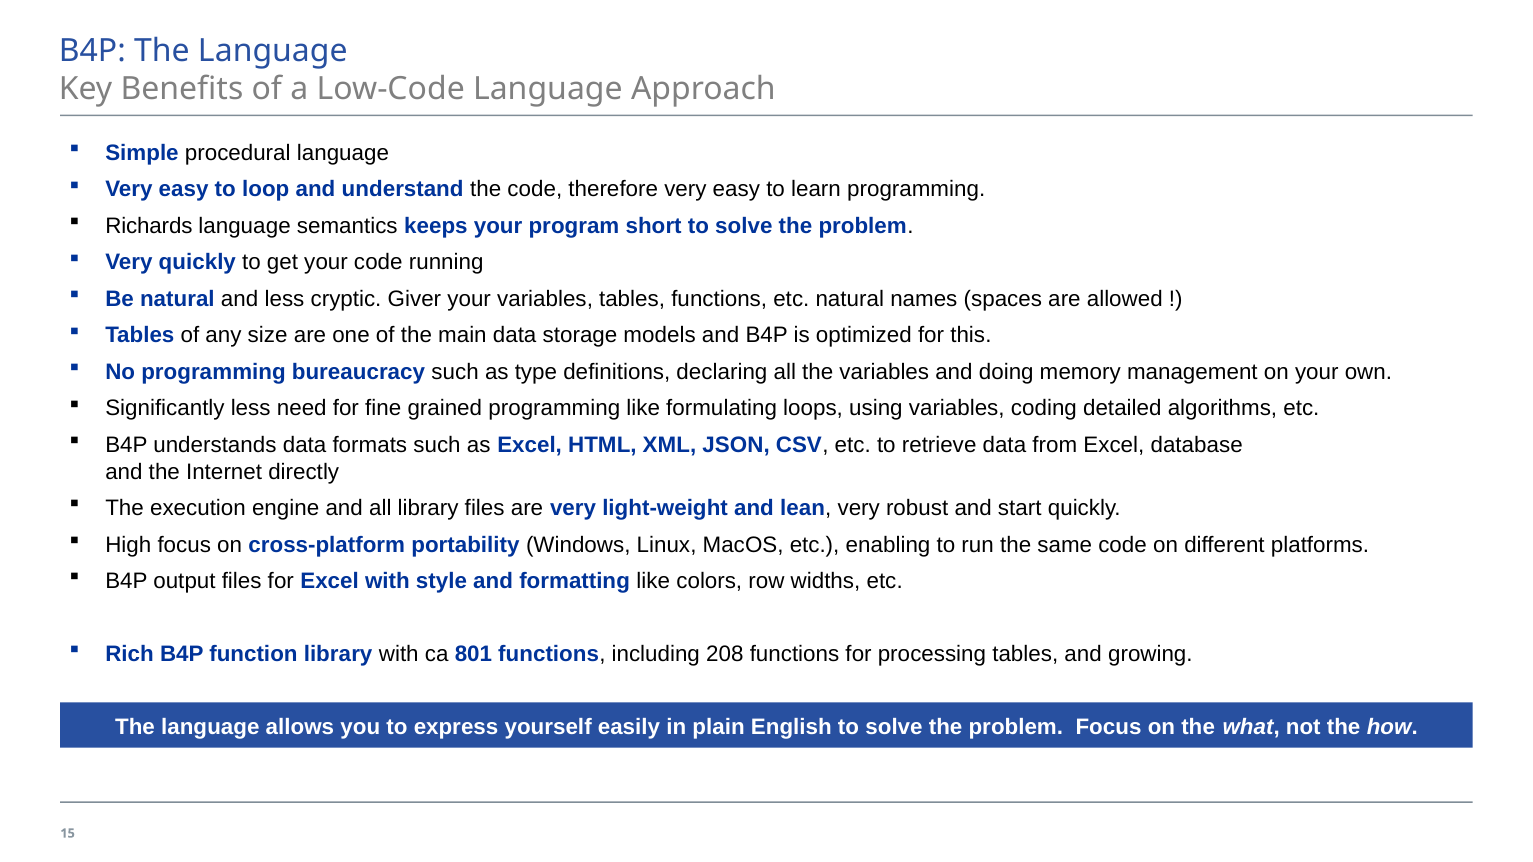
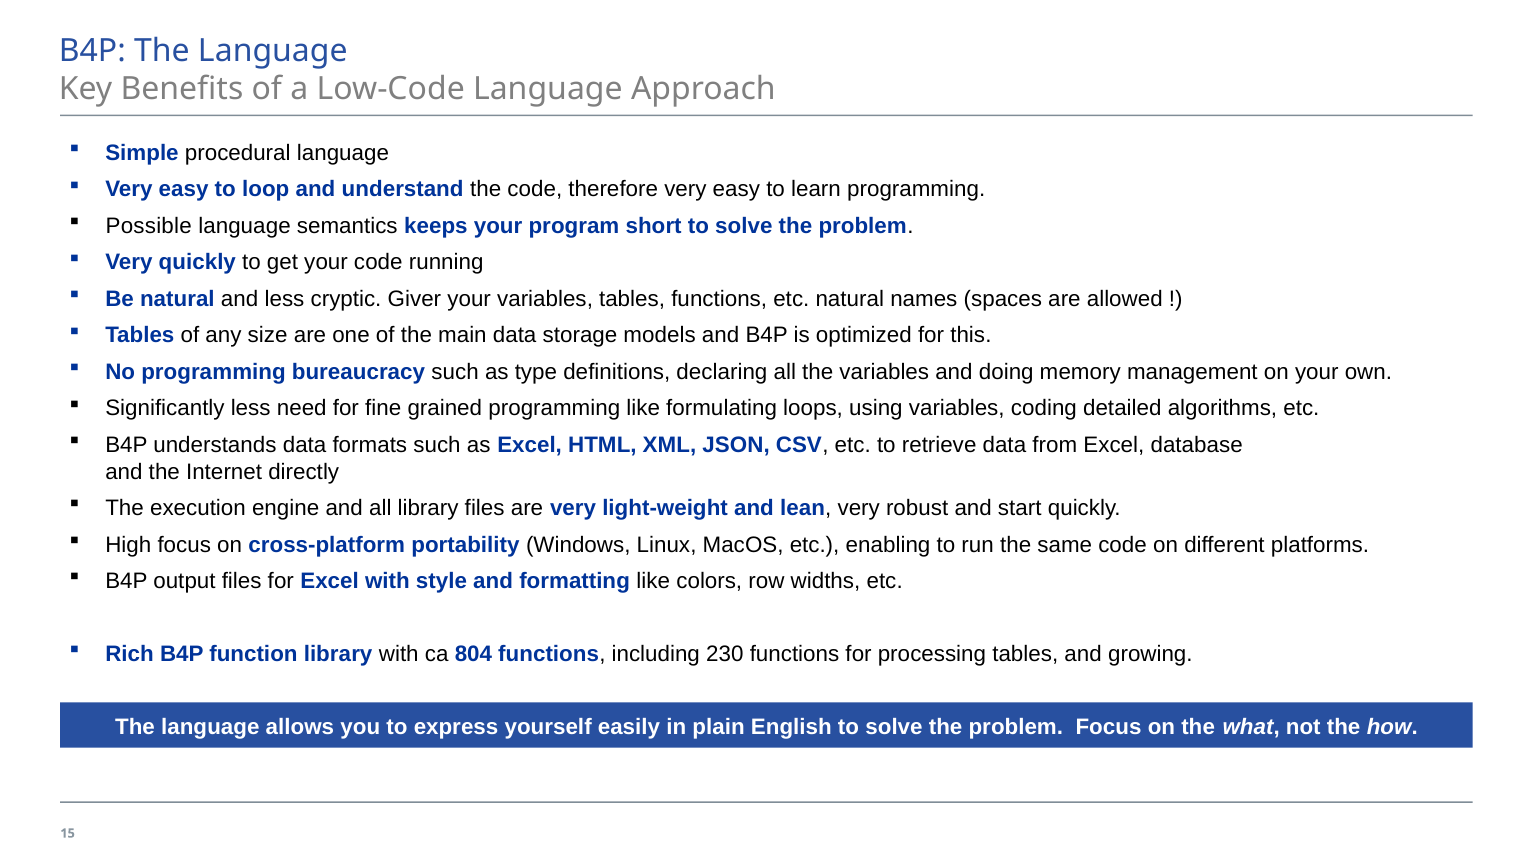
Richards: Richards -> Possible (149, 226)
801: 801 -> 804 (473, 654)
208: 208 -> 230 (725, 654)
